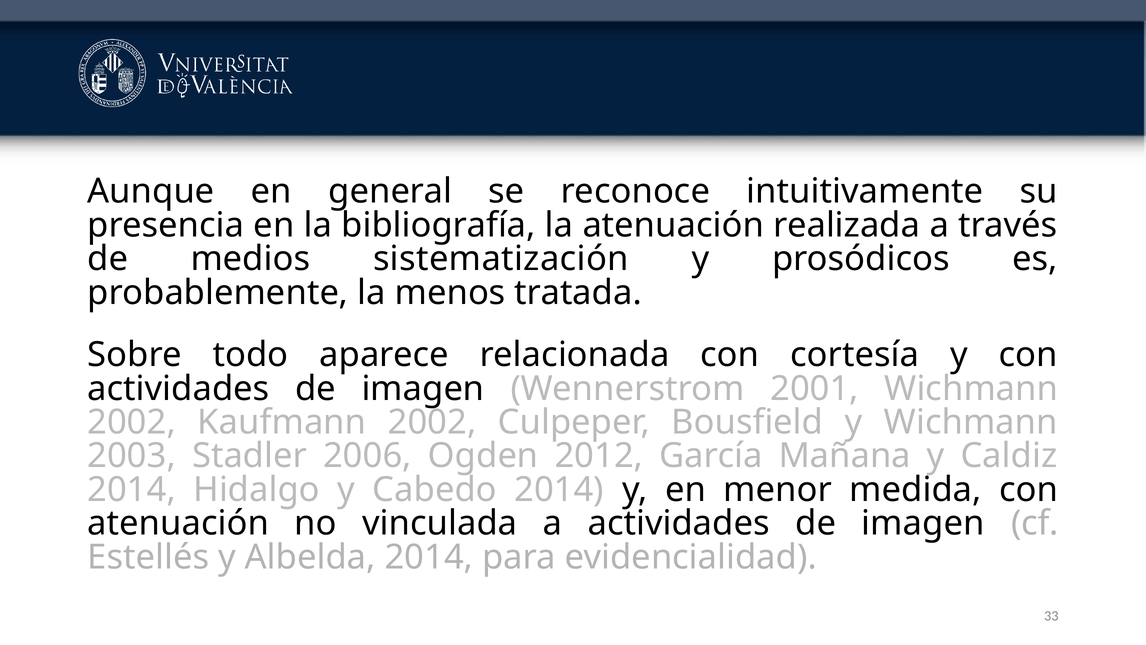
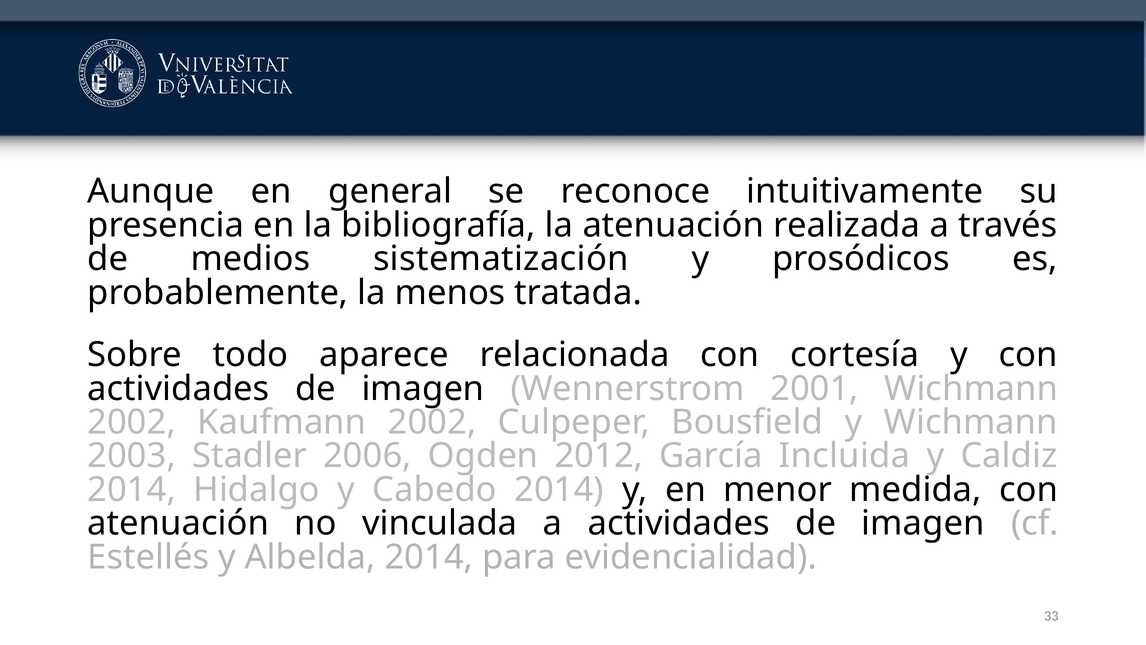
Mañana: Mañana -> Incluida (844, 456)
